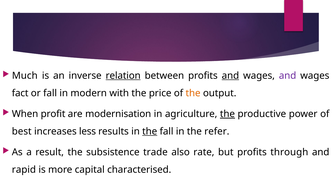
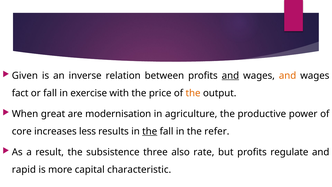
Much: Much -> Given (25, 76)
relation underline: present -> none (123, 76)
and colour: purple -> orange (288, 76)
modern: modern -> exercise (89, 93)
profit: profit -> great (53, 114)
the underline: present -> none (227, 114)
best: best -> core (22, 131)
trade: trade -> three (155, 152)
through: through -> regulate (289, 152)
characterised: characterised -> characteristic (139, 169)
